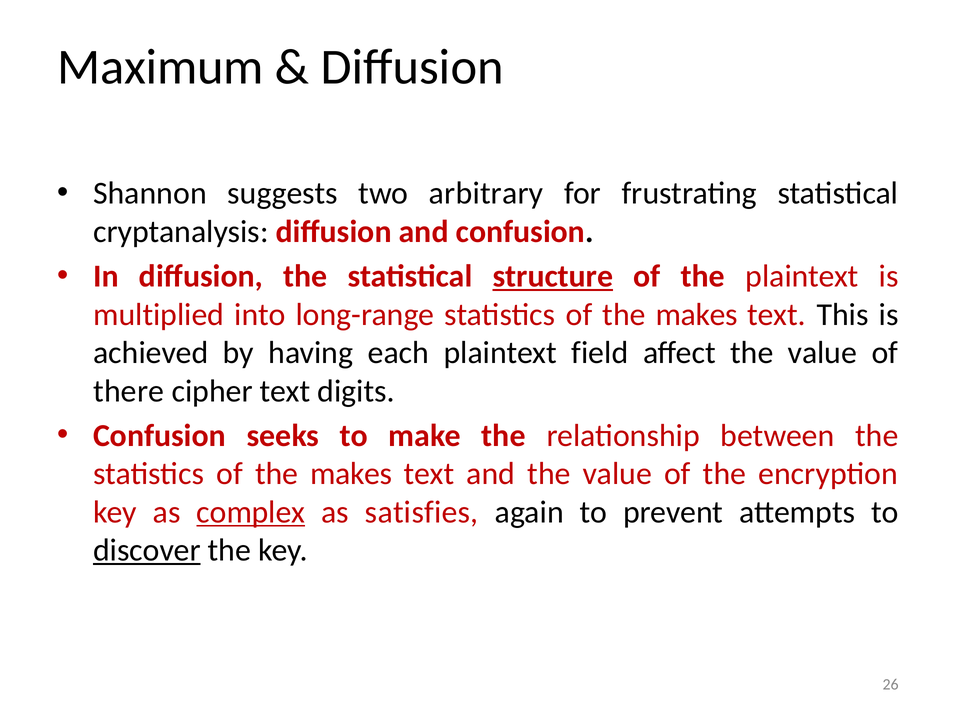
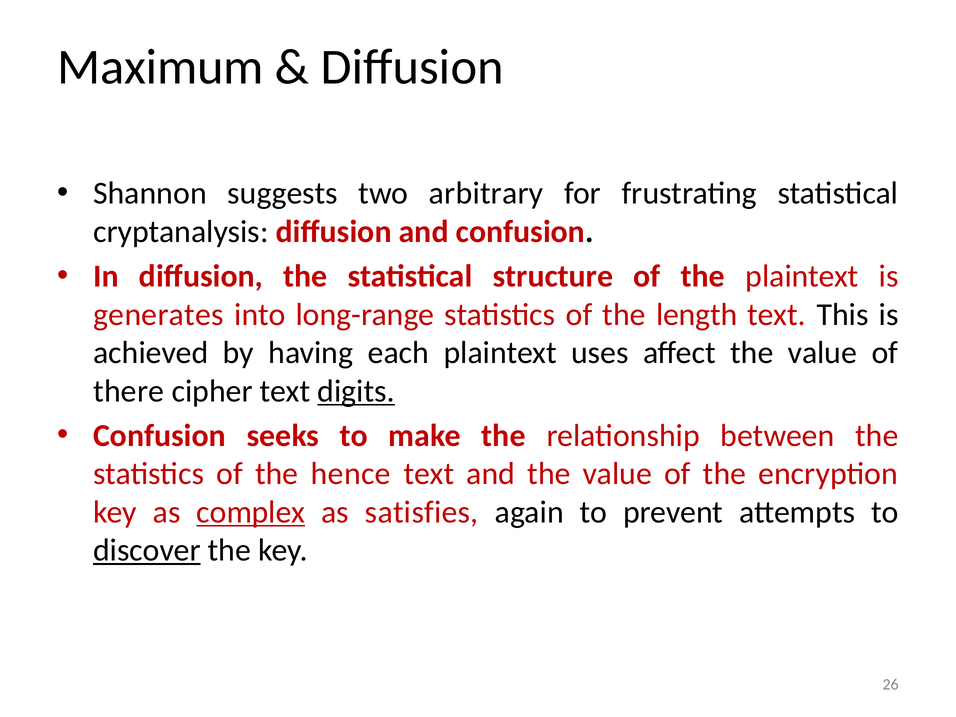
structure underline: present -> none (553, 276)
multiplied: multiplied -> generates (158, 315)
makes: makes -> length (697, 315)
field: field -> uses (600, 353)
digits underline: none -> present (356, 391)
makes: makes -> hence (351, 474)
